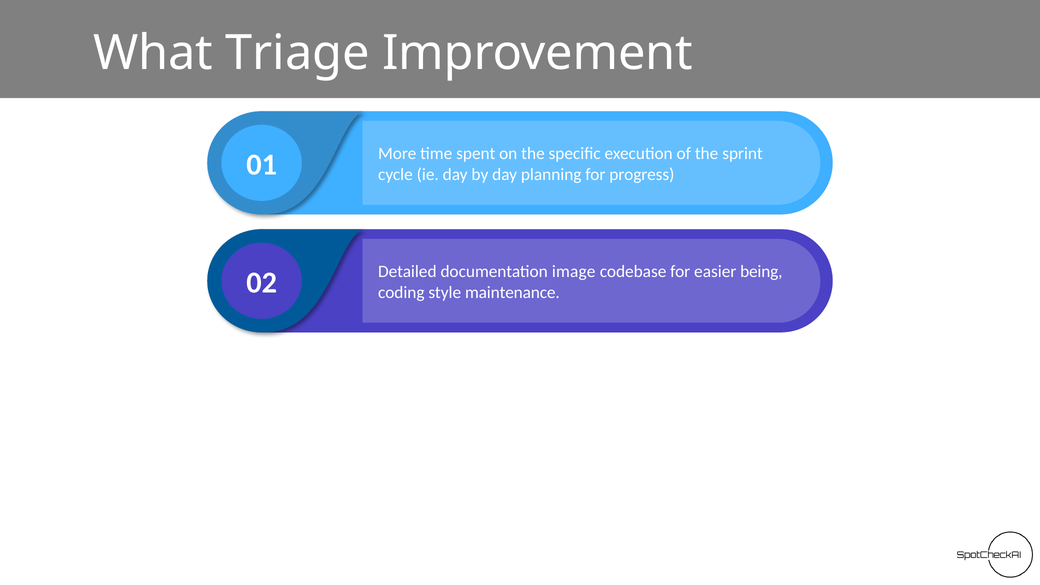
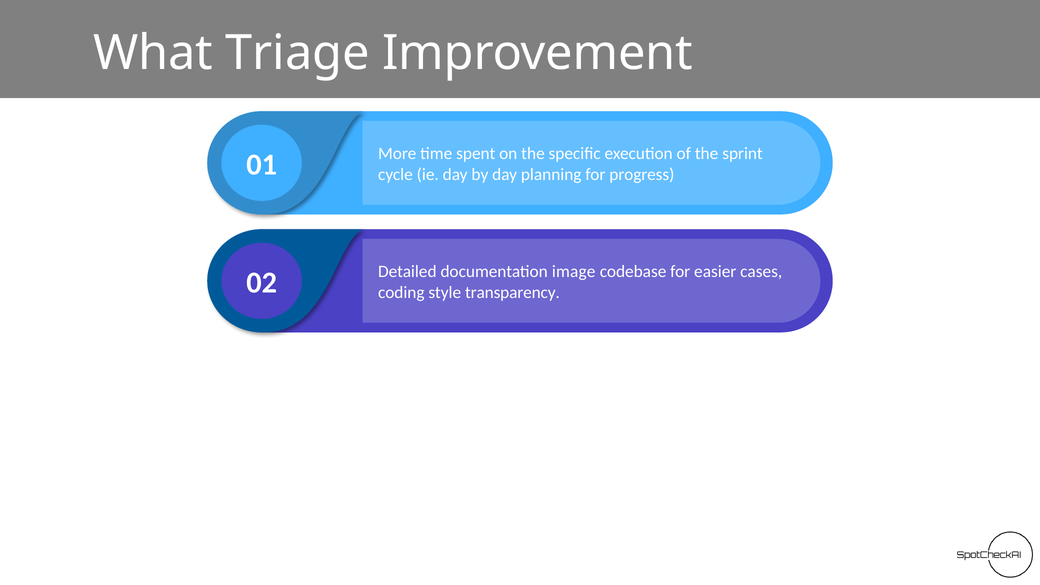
being: being -> cases (761, 272)
maintenance: maintenance -> transparency (512, 292)
